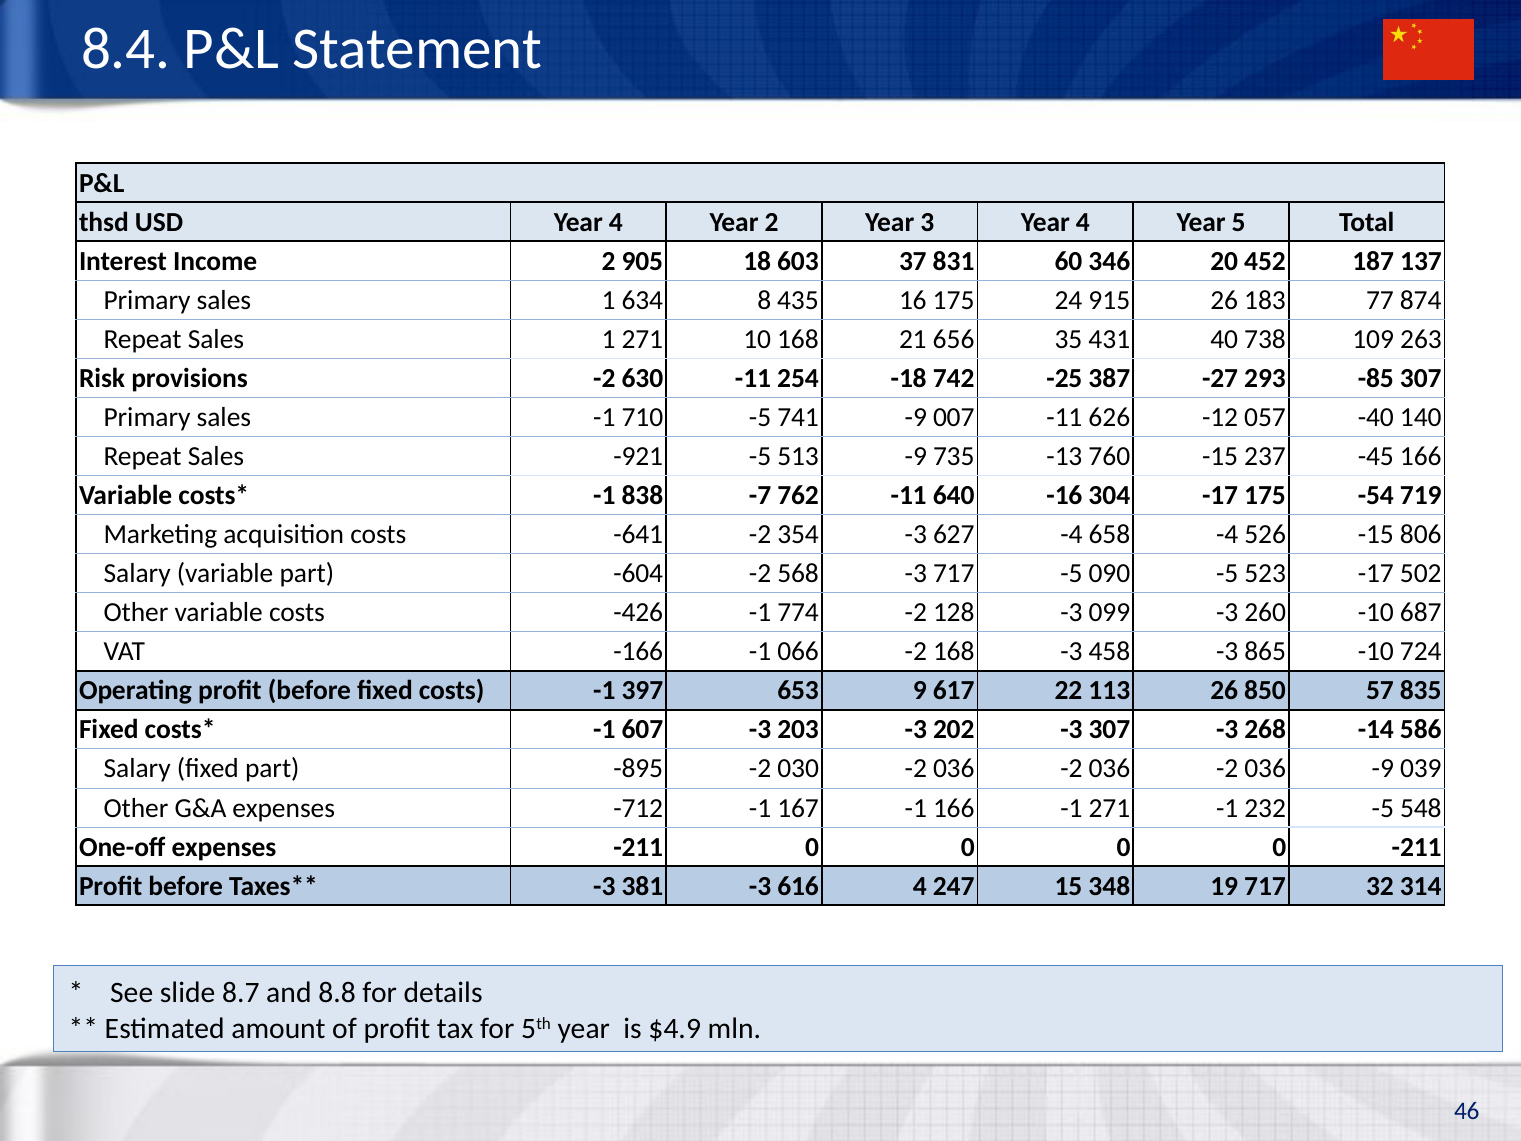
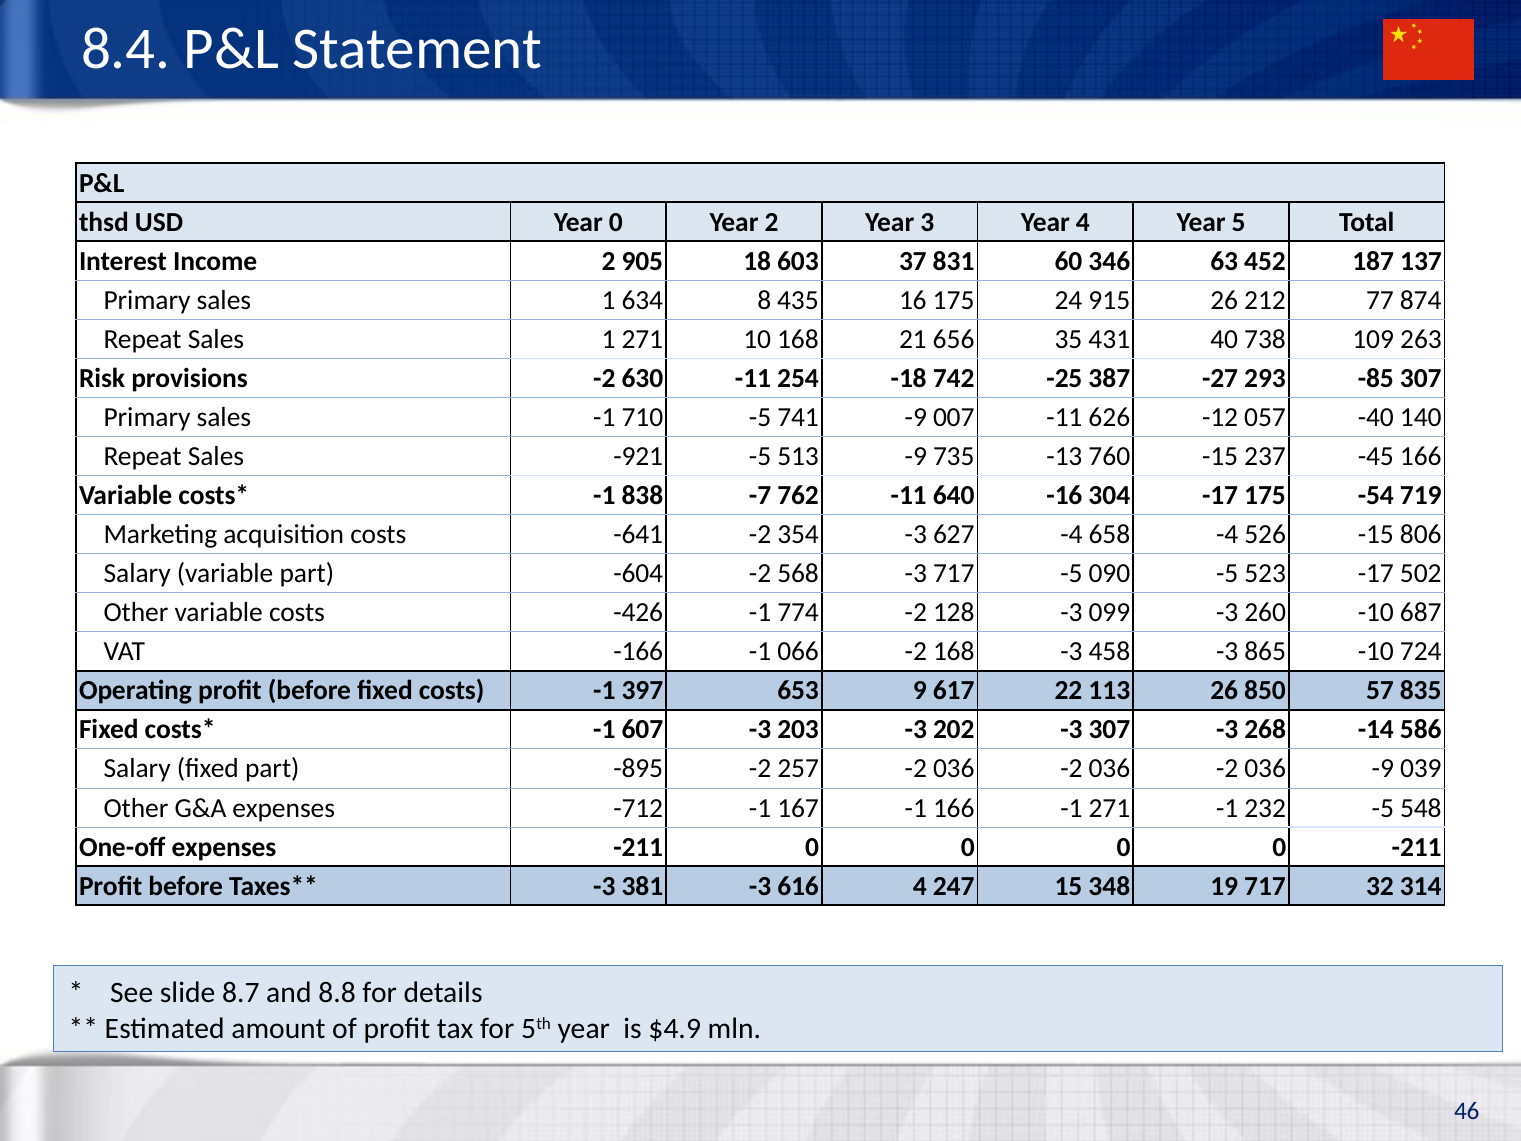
USD Year 4: 4 -> 0 (616, 222)
20: 20 -> 63 (1224, 261)
183: 183 -> 212 (1265, 300)
030: 030 -> 257 (798, 769)
